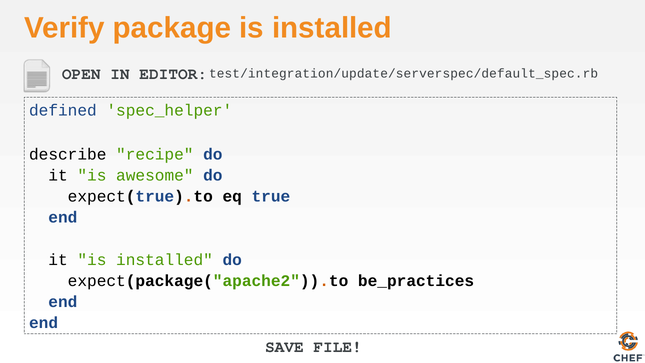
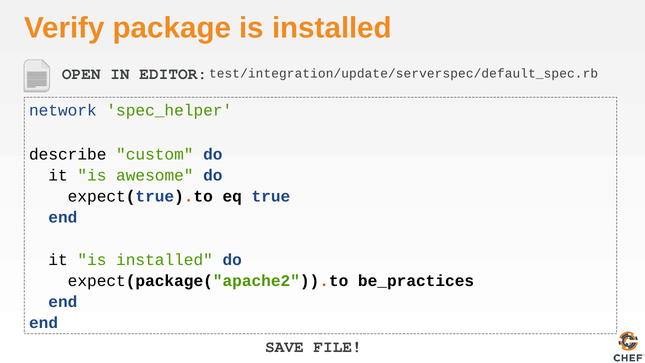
defined: defined -> network (63, 110)
recipe: recipe -> custom (155, 154)
